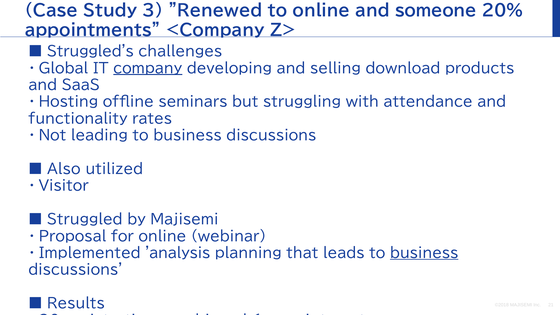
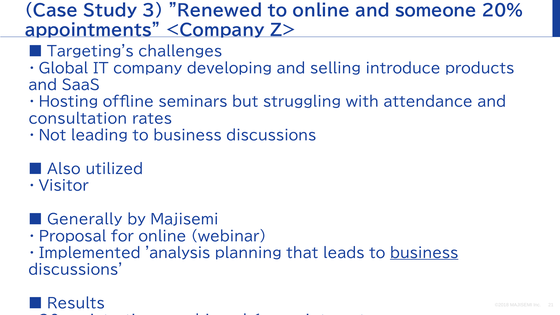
Struggled's: Struggled's -> Targeting's (90, 52)
company underline: present -> none (148, 68)
download: download -> introduce (403, 68)
functionality: functionality -> consultation (78, 119)
Struggled: Struggled -> Generally (85, 220)
